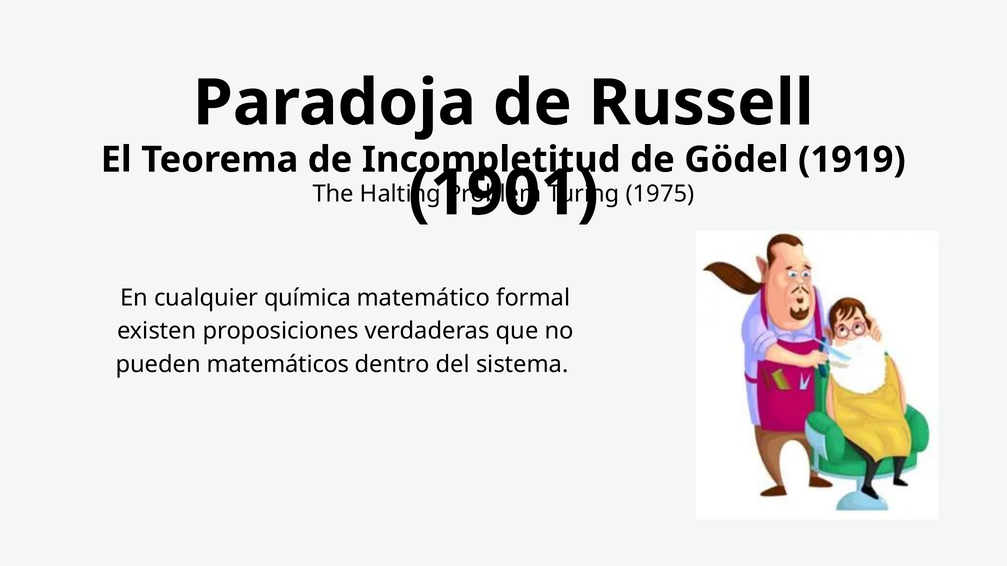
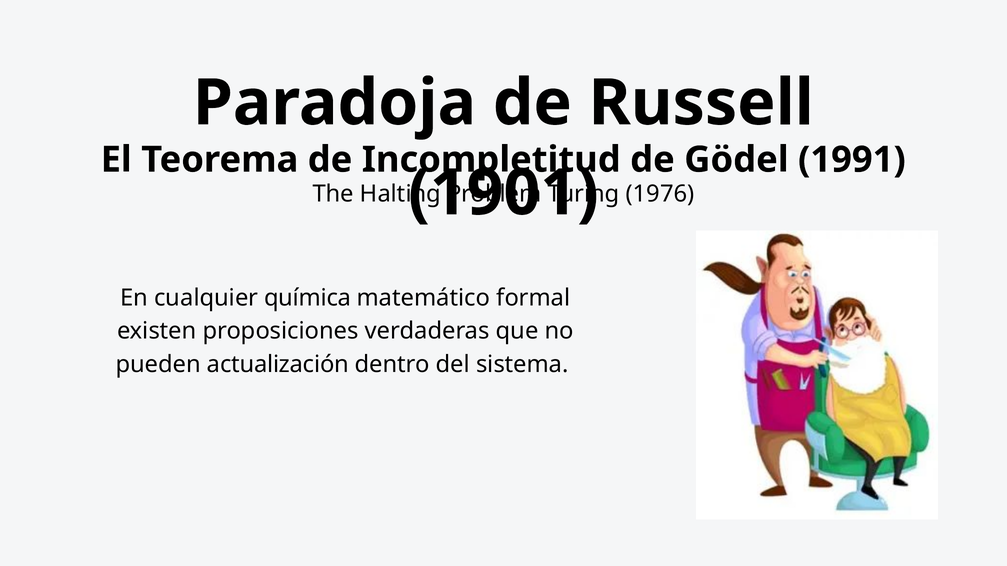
1919: 1919 -> 1991 (852, 160)
1975: 1975 -> 1976 (660, 194)
matemáticos: matemáticos -> actualización (278, 365)
